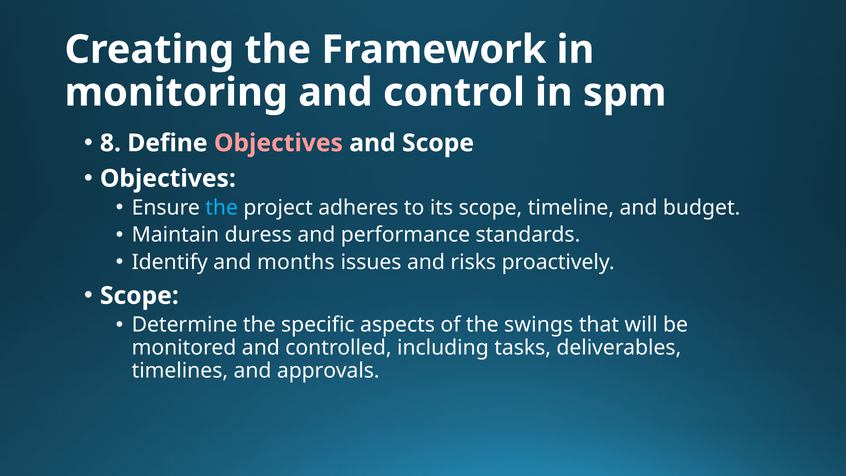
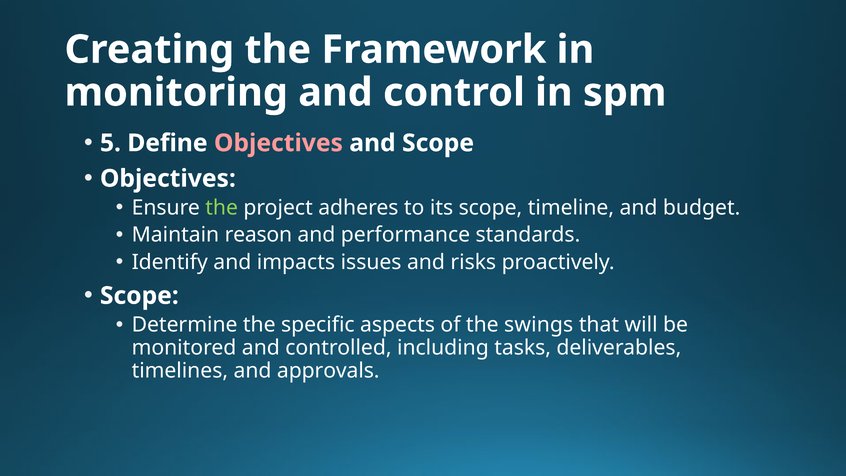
8: 8 -> 5 (110, 143)
the colour: light blue -> light green (222, 208)
duress: duress -> reason (258, 235)
months: months -> impacts (296, 262)
